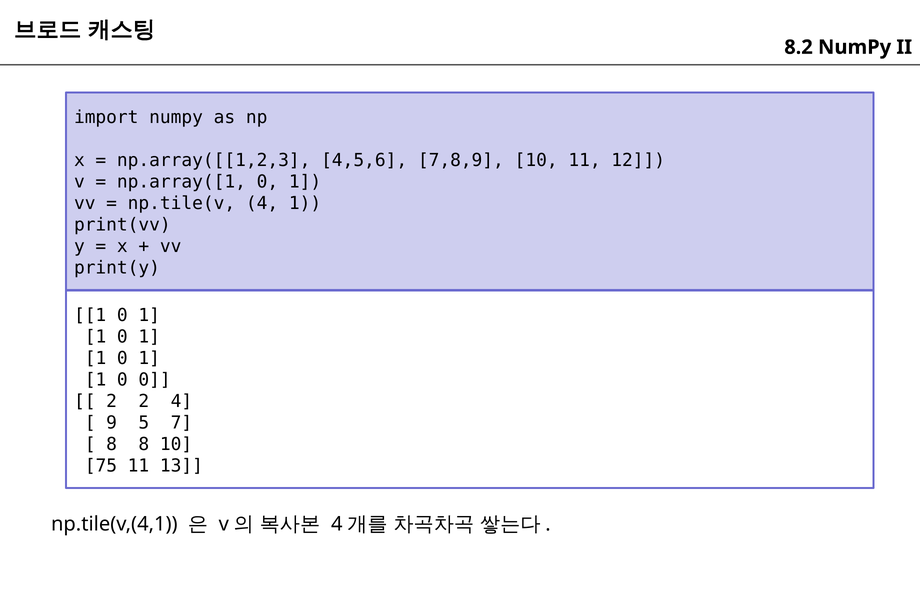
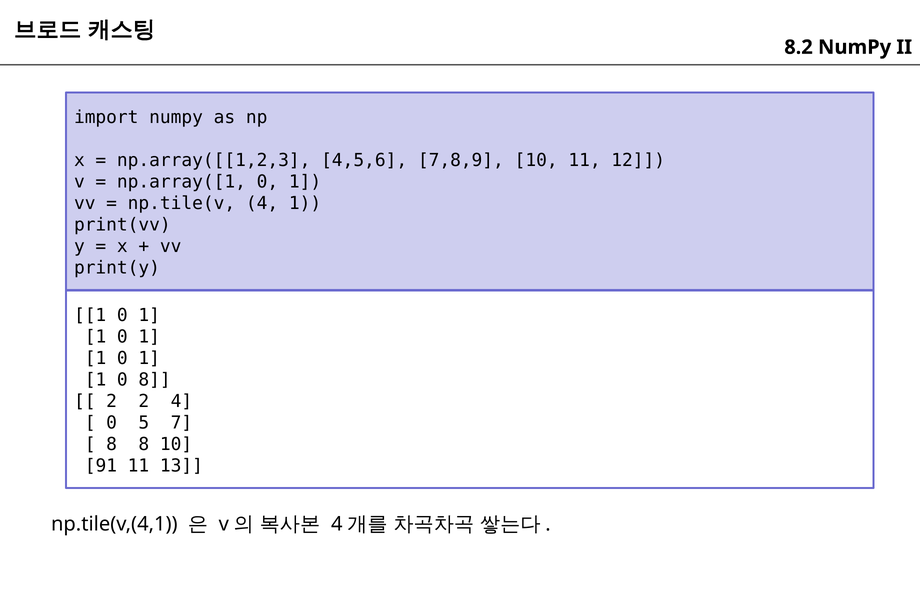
0 0: 0 -> 8 (155, 379)
9: 9 -> 0 (112, 422)
75: 75 -> 91 (101, 465)
